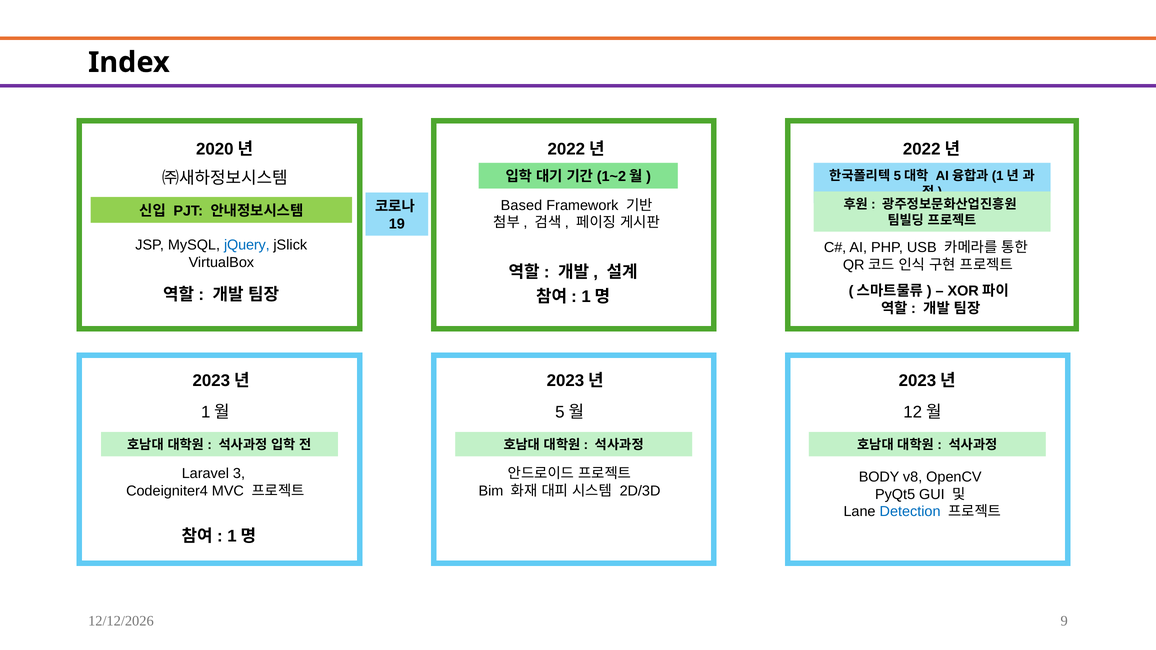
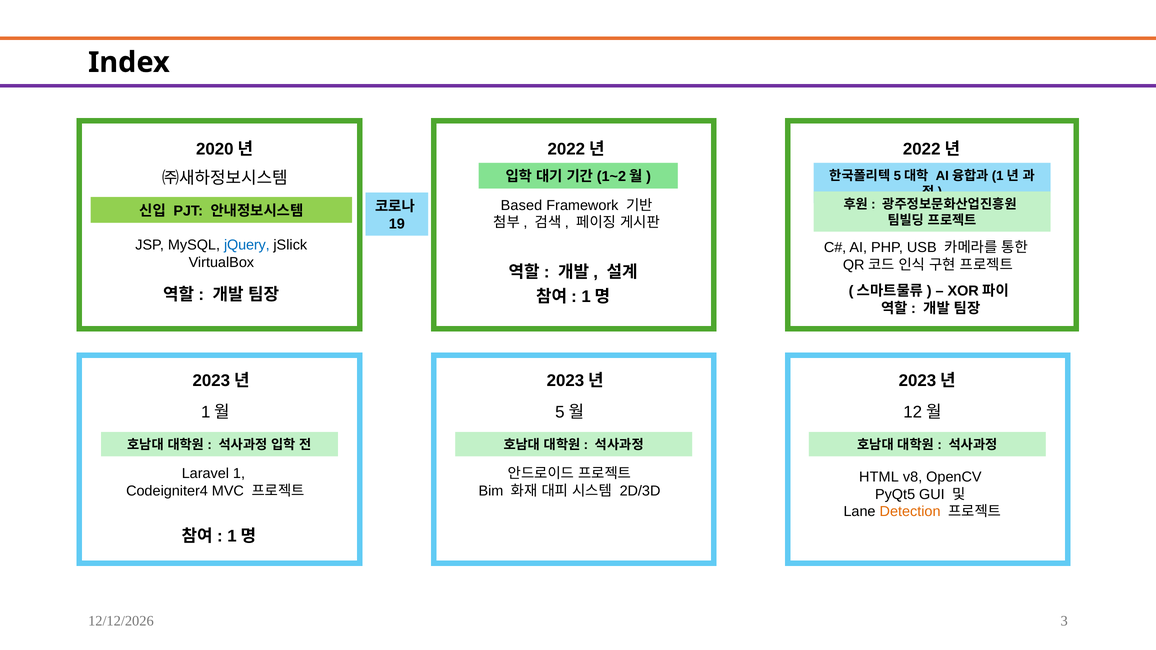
3: 3 -> 1 (239, 474)
BODY: BODY -> HTML (879, 477)
Detection colour: blue -> orange (910, 512)
9: 9 -> 3 (1064, 621)
